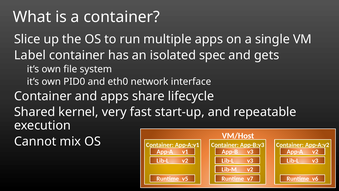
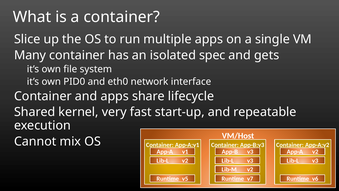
Label: Label -> Many (30, 55)
